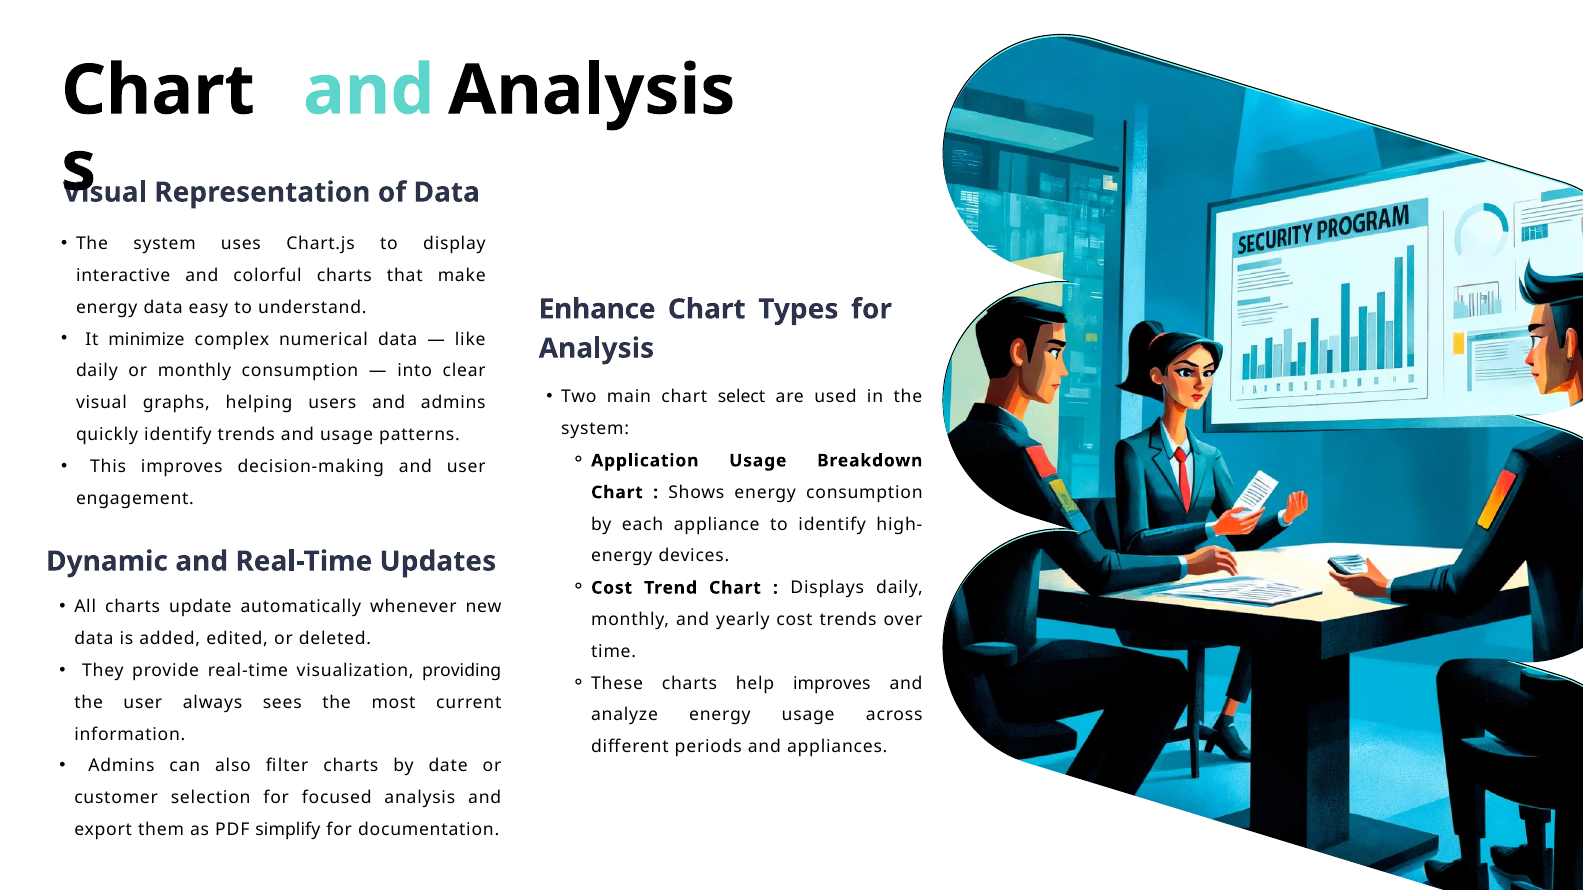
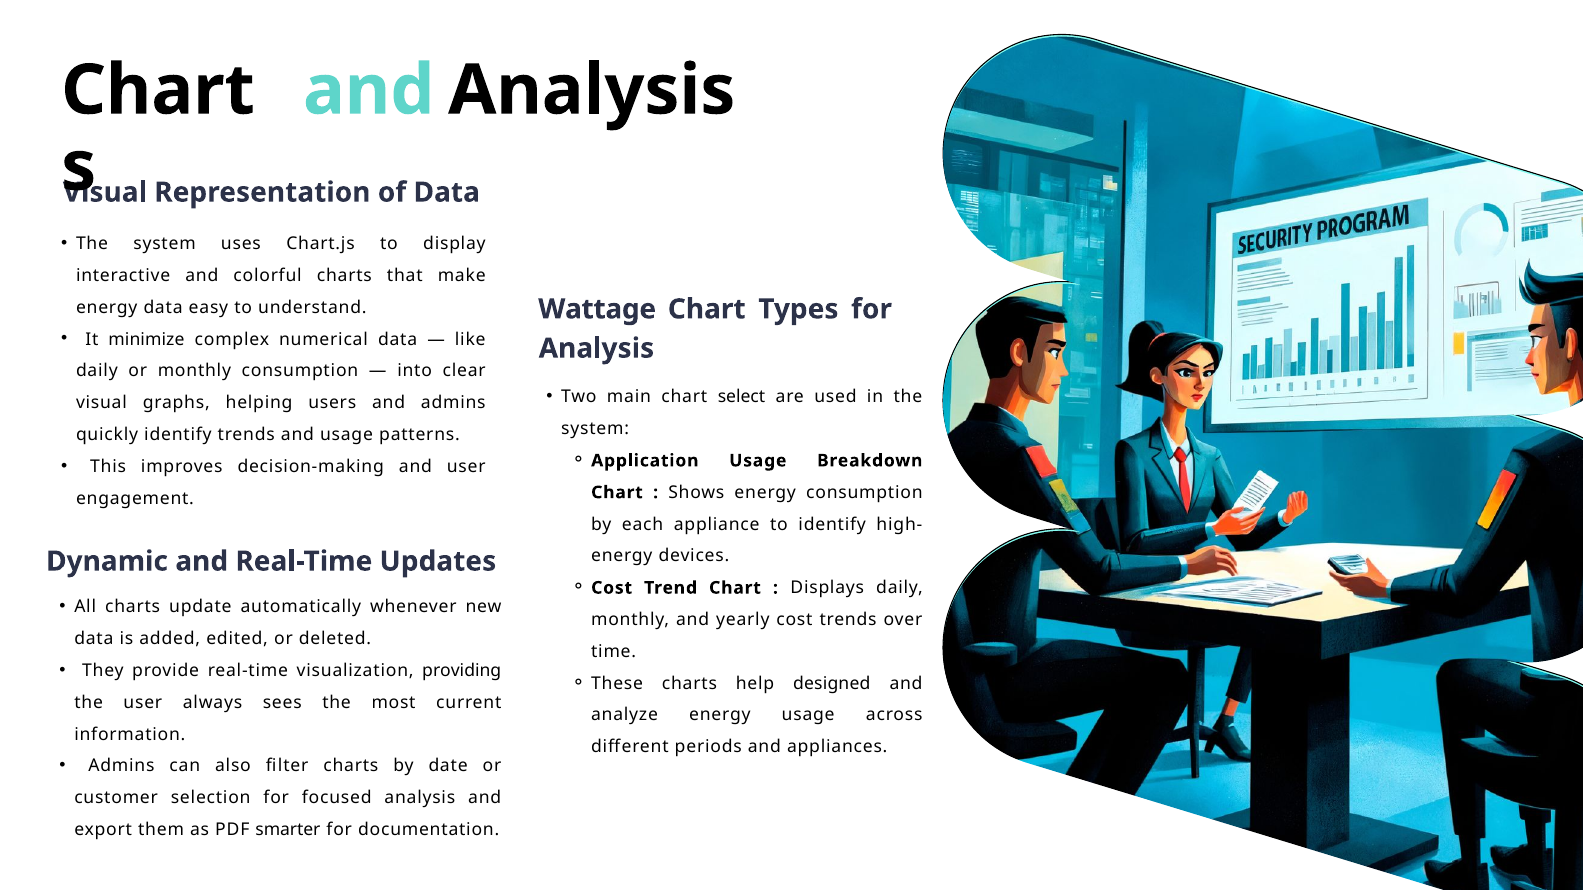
Enhance: Enhance -> Wattage (597, 309)
help improves: improves -> designed (832, 684)
simplify: simplify -> smarter (288, 830)
